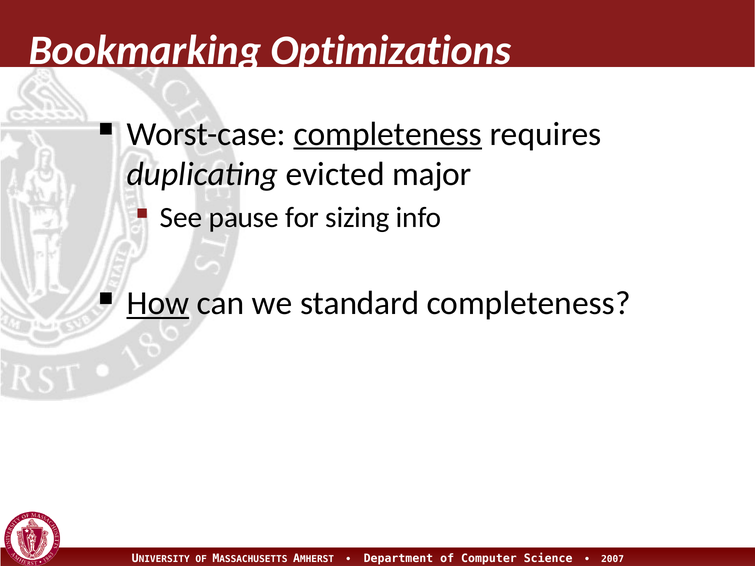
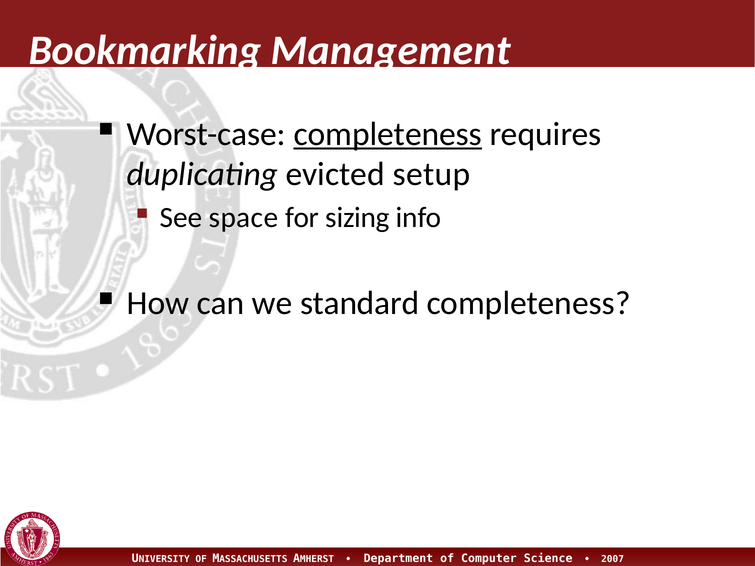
Optimizations: Optimizations -> Management (391, 51)
major: major -> setup (432, 174)
pause: pause -> space (244, 218)
How underline: present -> none (158, 304)
